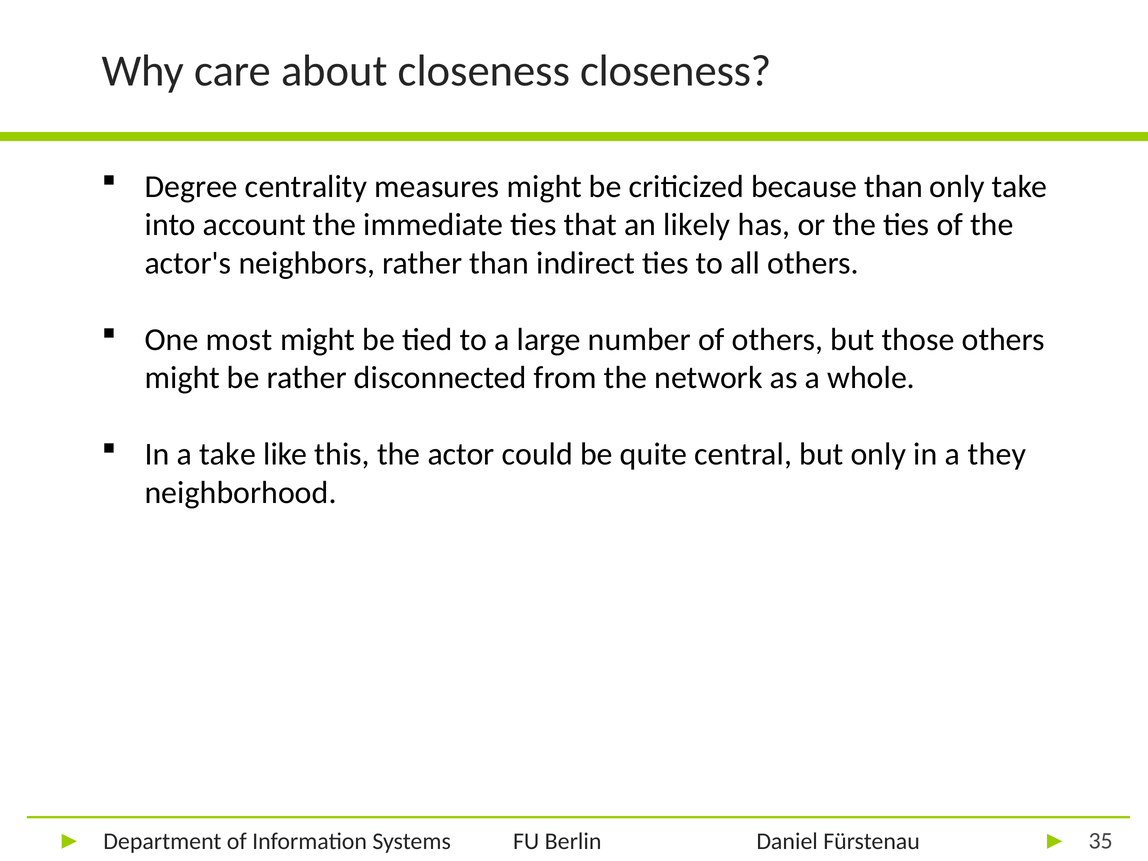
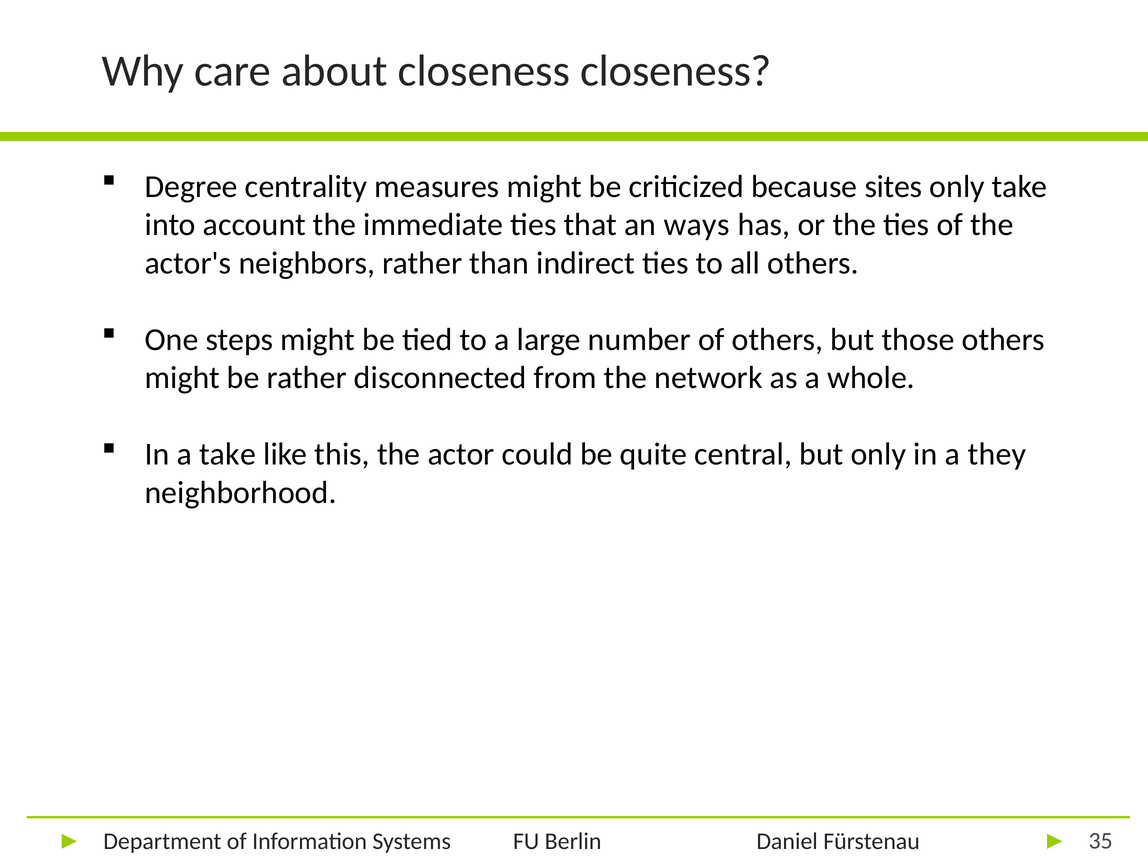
because than: than -> sites (894, 186)
likely: likely -> ways (697, 225)
most: most -> steps (239, 340)
